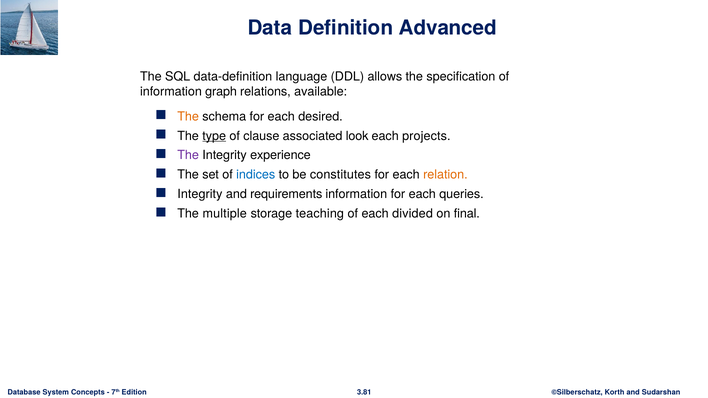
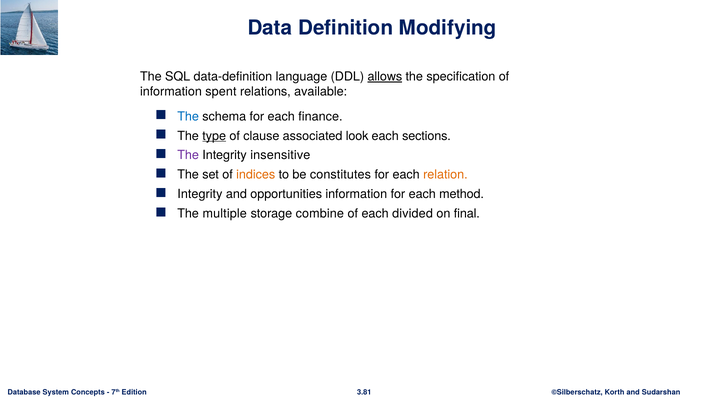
Advanced: Advanced -> Modifying (448, 28)
allows underline: none -> present (385, 77)
graph: graph -> spent (221, 92)
The colour: orange -> blue (188, 117)
desired: desired -> finance (320, 117)
projects: projects -> sections (426, 136)
experience: experience -> insensitive (280, 155)
indices colour: blue -> orange (256, 175)
requirements: requirements -> opportunities (286, 194)
queries: queries -> method (462, 194)
teaching: teaching -> combine (320, 214)
